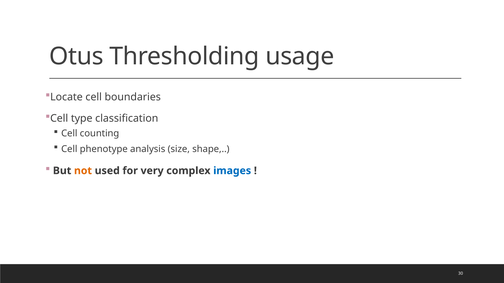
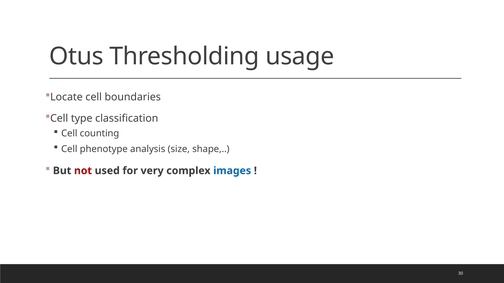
not colour: orange -> red (83, 171)
